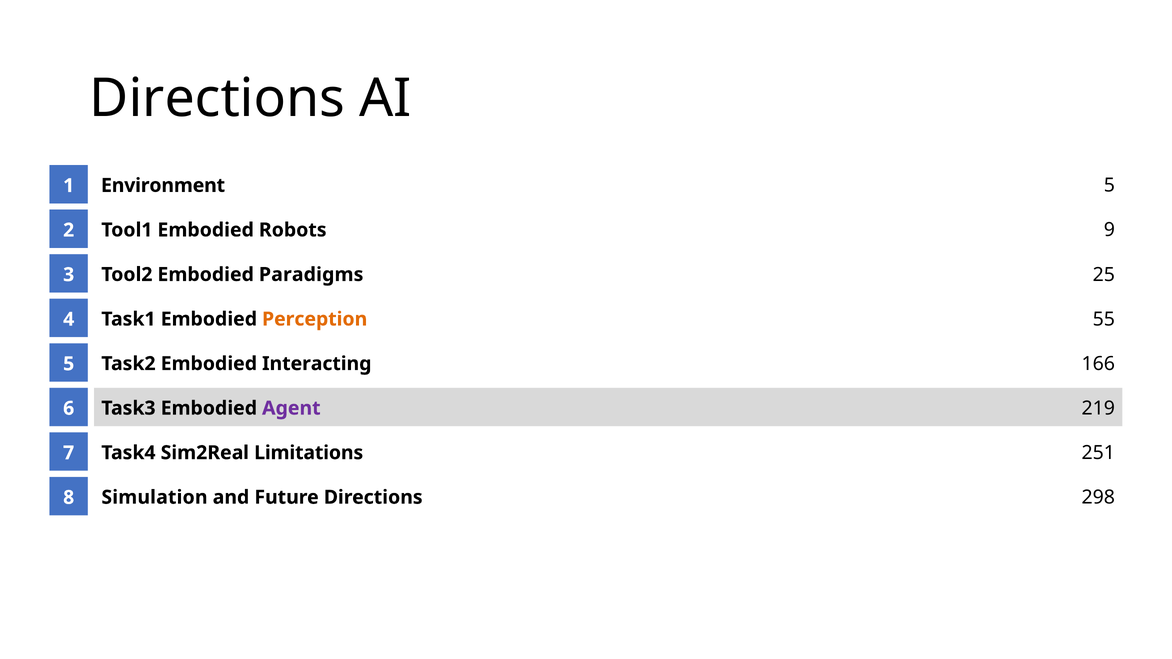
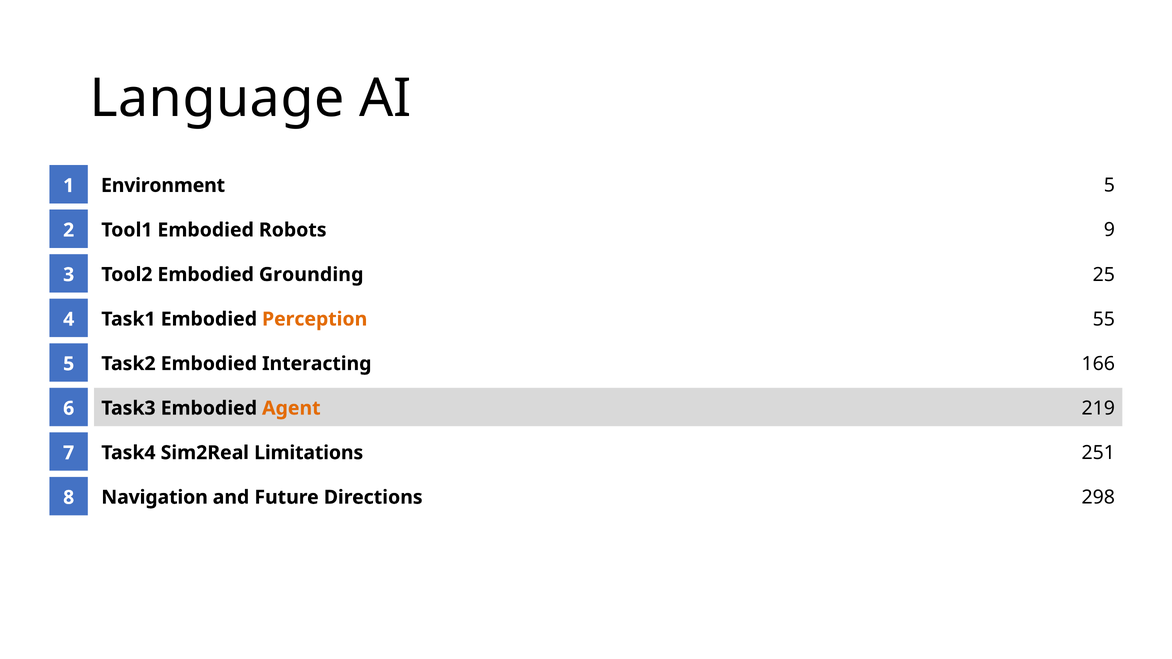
Directions: Directions -> Language (217, 98)
Paradigms: Paradigms -> Grounding (311, 275)
Agent colour: purple -> orange (291, 408)
Simulation: Simulation -> Navigation (155, 497)
